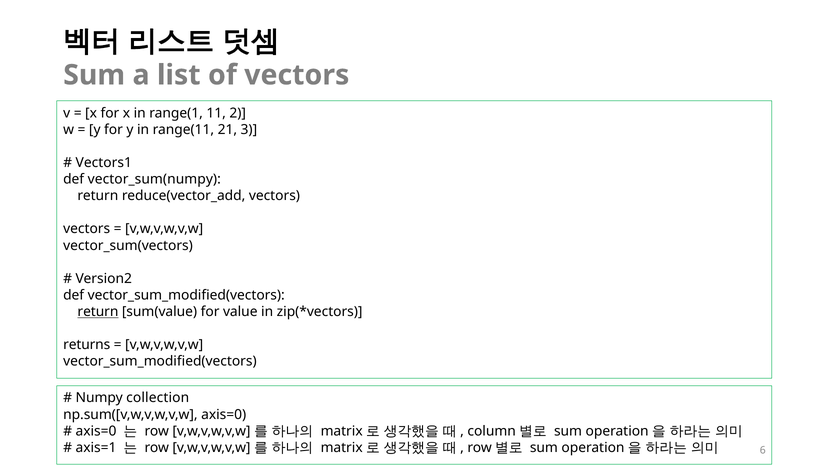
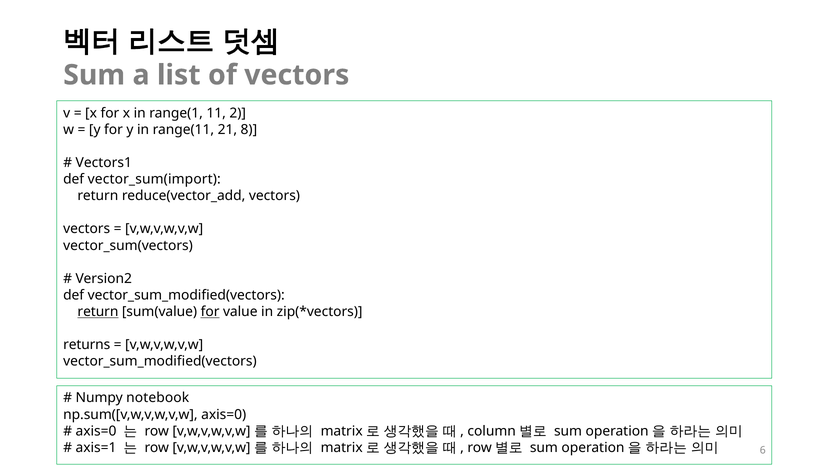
3: 3 -> 8 (249, 130)
vector_sum(numpy: vector_sum(numpy -> vector_sum(import (154, 179)
for underline: none -> present (210, 312)
collection: collection -> notebook (158, 398)
